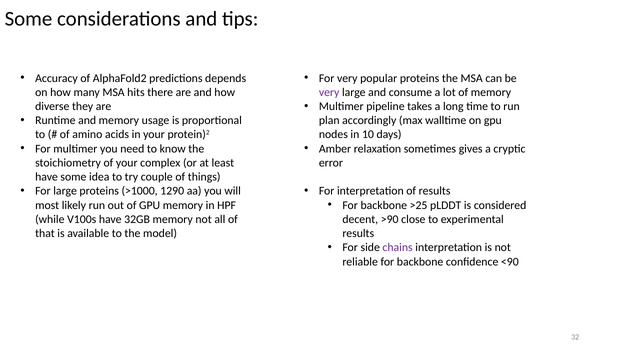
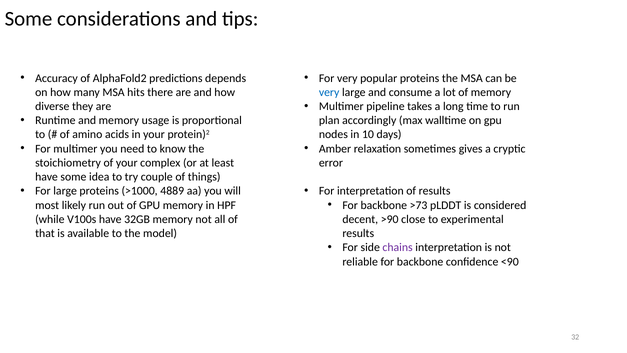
very colour: purple -> blue (329, 92)
1290: 1290 -> 4889 (172, 191)
>25: >25 -> >73 (419, 205)
